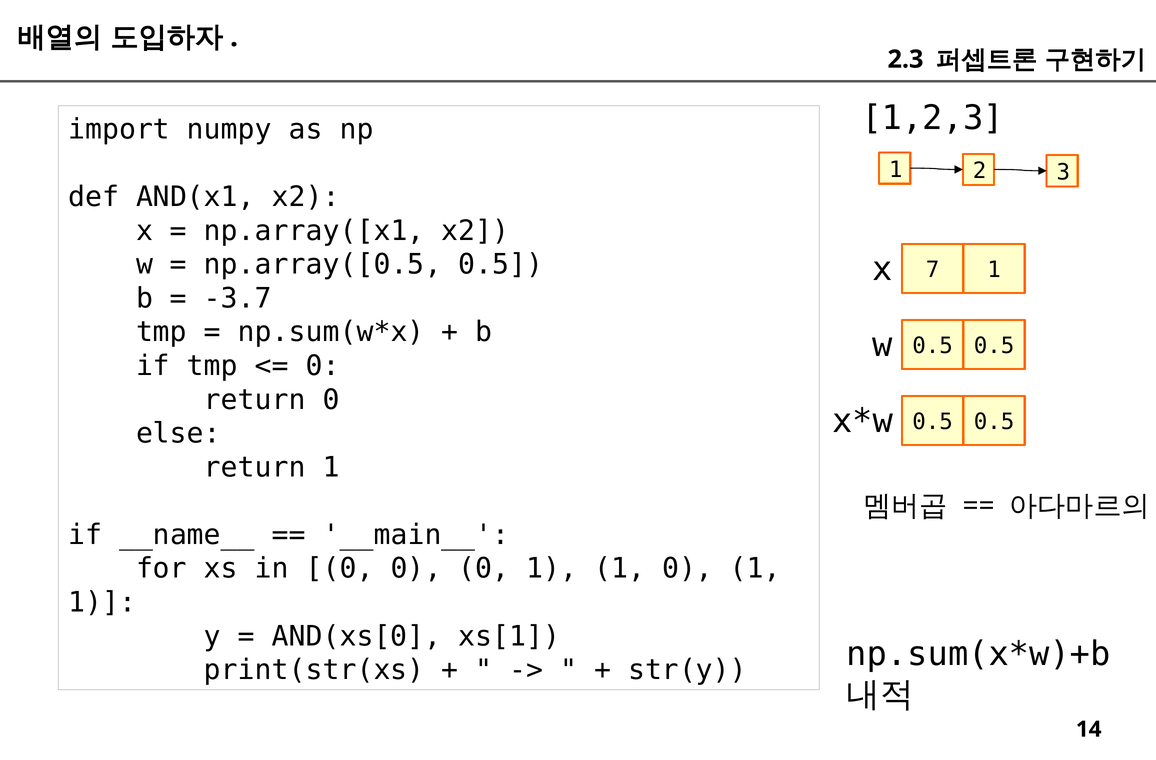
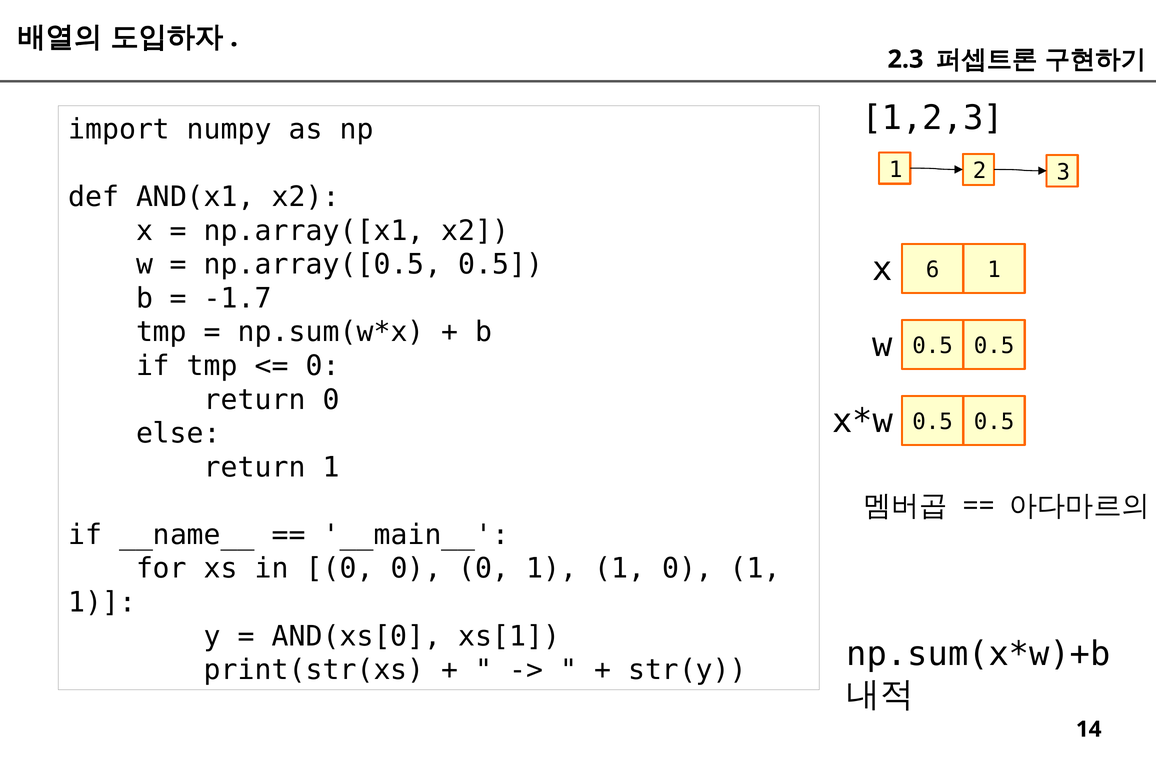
7: 7 -> 6 (933, 270)
-3.7: -3.7 -> -1.7 (238, 298)
